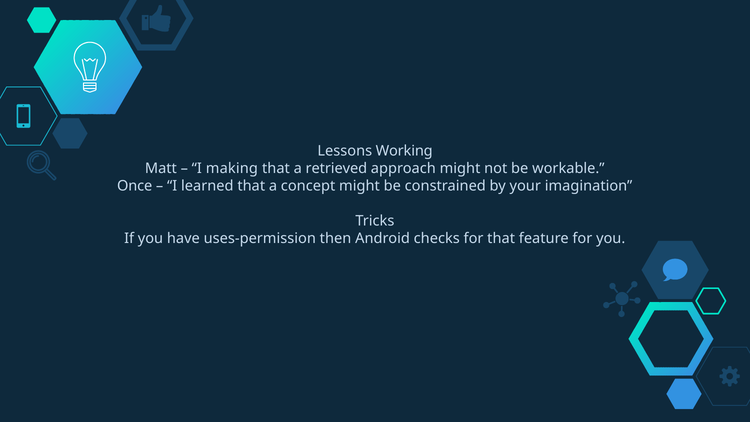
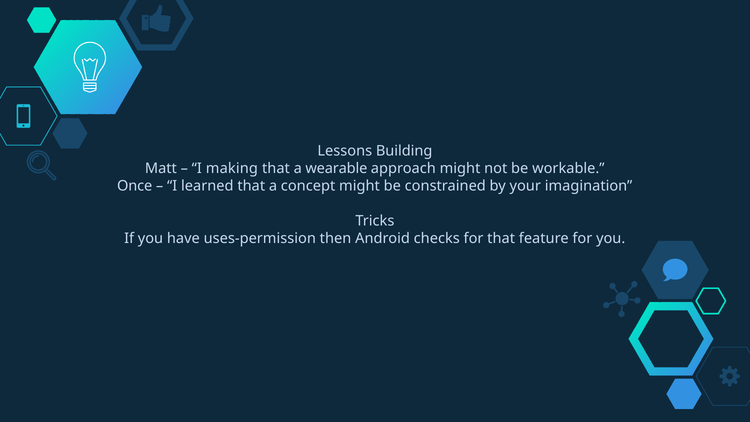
Working: Working -> Building (404, 151)
retrieved: retrieved -> wearable (336, 168)
